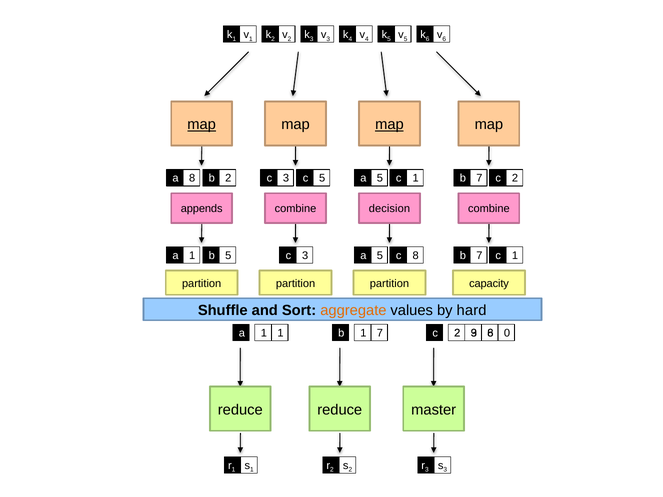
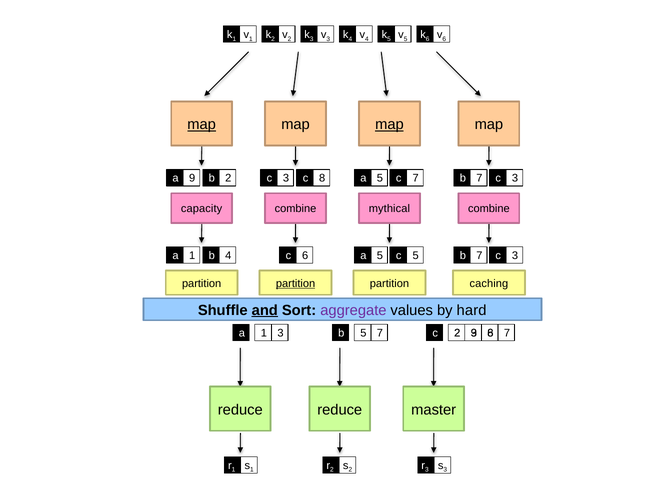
a 8: 8 -> 9 (192, 178)
3 5: 5 -> 8 (322, 178)
1: 1 -> 7 (416, 178)
2: 2 -> 3 (515, 178)
appends: appends -> capacity (202, 209)
decision: decision -> mythical (389, 209)
1 5: 5 -> 4 (228, 256)
3: 3 -> 6 (305, 256)
5 8: 8 -> 5 (416, 256)
1: 1 -> 3 (515, 256)
partition underline: none -> present (296, 284)
capacity: capacity -> caching (489, 284)
and underline: none -> present (265, 310)
aggregate colour: orange -> purple (353, 310)
1 1: 1 -> 3 (280, 333)
b 1: 1 -> 5 (363, 333)
0: 0 -> 7 (507, 333)
